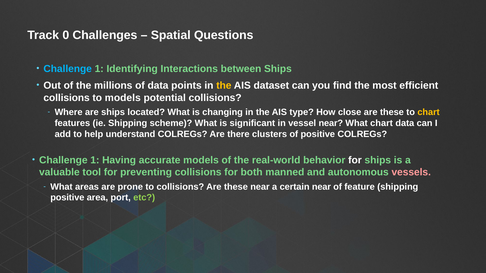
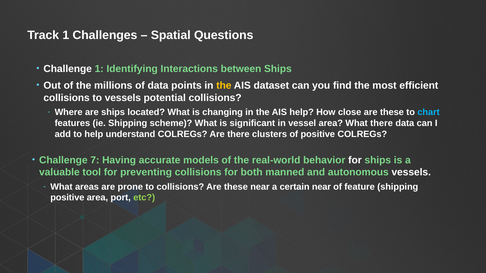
Track 0: 0 -> 1 (66, 35)
Challenge colour: light blue -> white (68, 69)
to models: models -> vessels (123, 98)
AIS type: type -> help (302, 112)
chart colour: yellow -> light blue (429, 112)
vessel near: near -> area (331, 123)
What chart: chart -> there (382, 123)
1: 1 -> 7 (95, 160)
vessels colour: pink -> white (411, 172)
